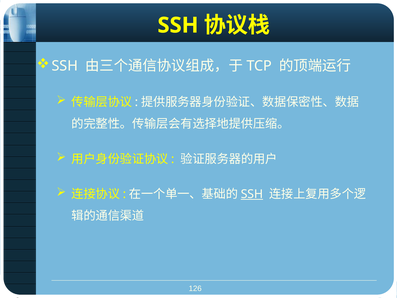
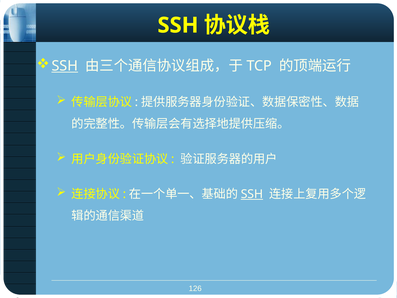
SSH underline: none -> present (65, 66)
